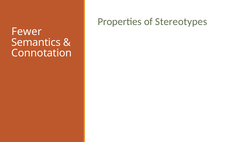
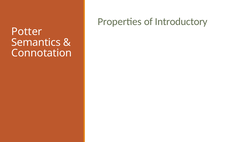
Stereotypes: Stereotypes -> Introductory (181, 22)
Fewer: Fewer -> Potter (27, 32)
